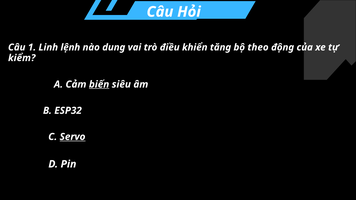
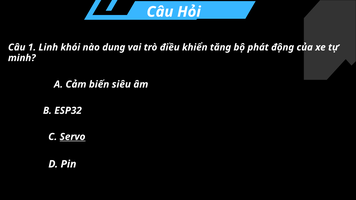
lệnh: lệnh -> khói (70, 47)
theo: theo -> phát (258, 47)
kiểm: kiểm -> minh (22, 58)
biến underline: present -> none (99, 84)
